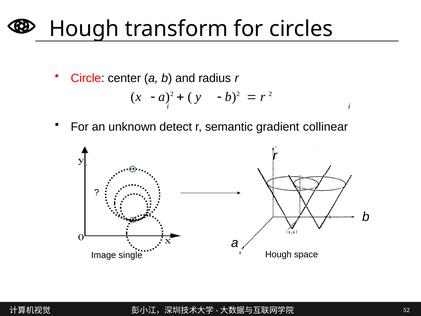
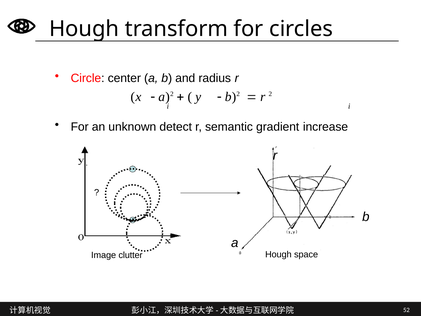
collinear: collinear -> increase (326, 127)
single: single -> clutter (131, 255)
